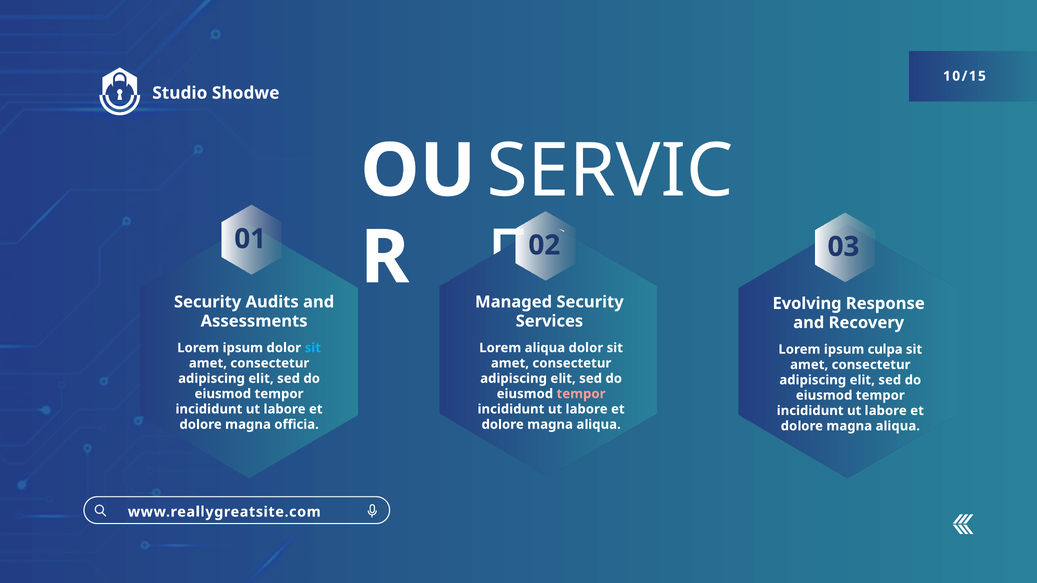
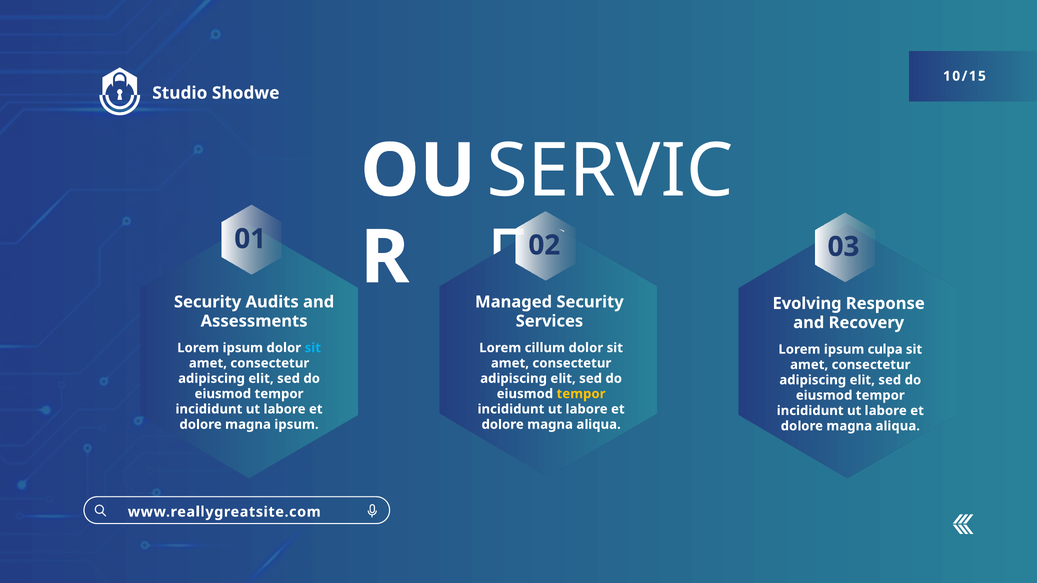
Lorem aliqua: aliqua -> cillum (545, 348)
tempor colour: pink -> yellow (581, 394)
magna officia: officia -> ipsum (296, 425)
